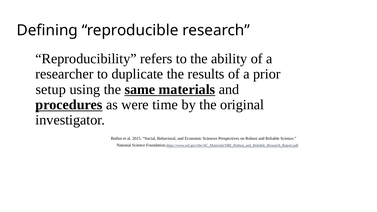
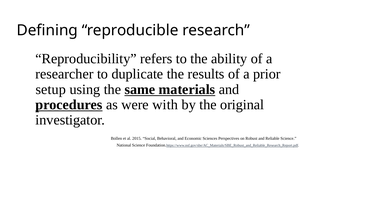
time: time -> with (165, 105)
